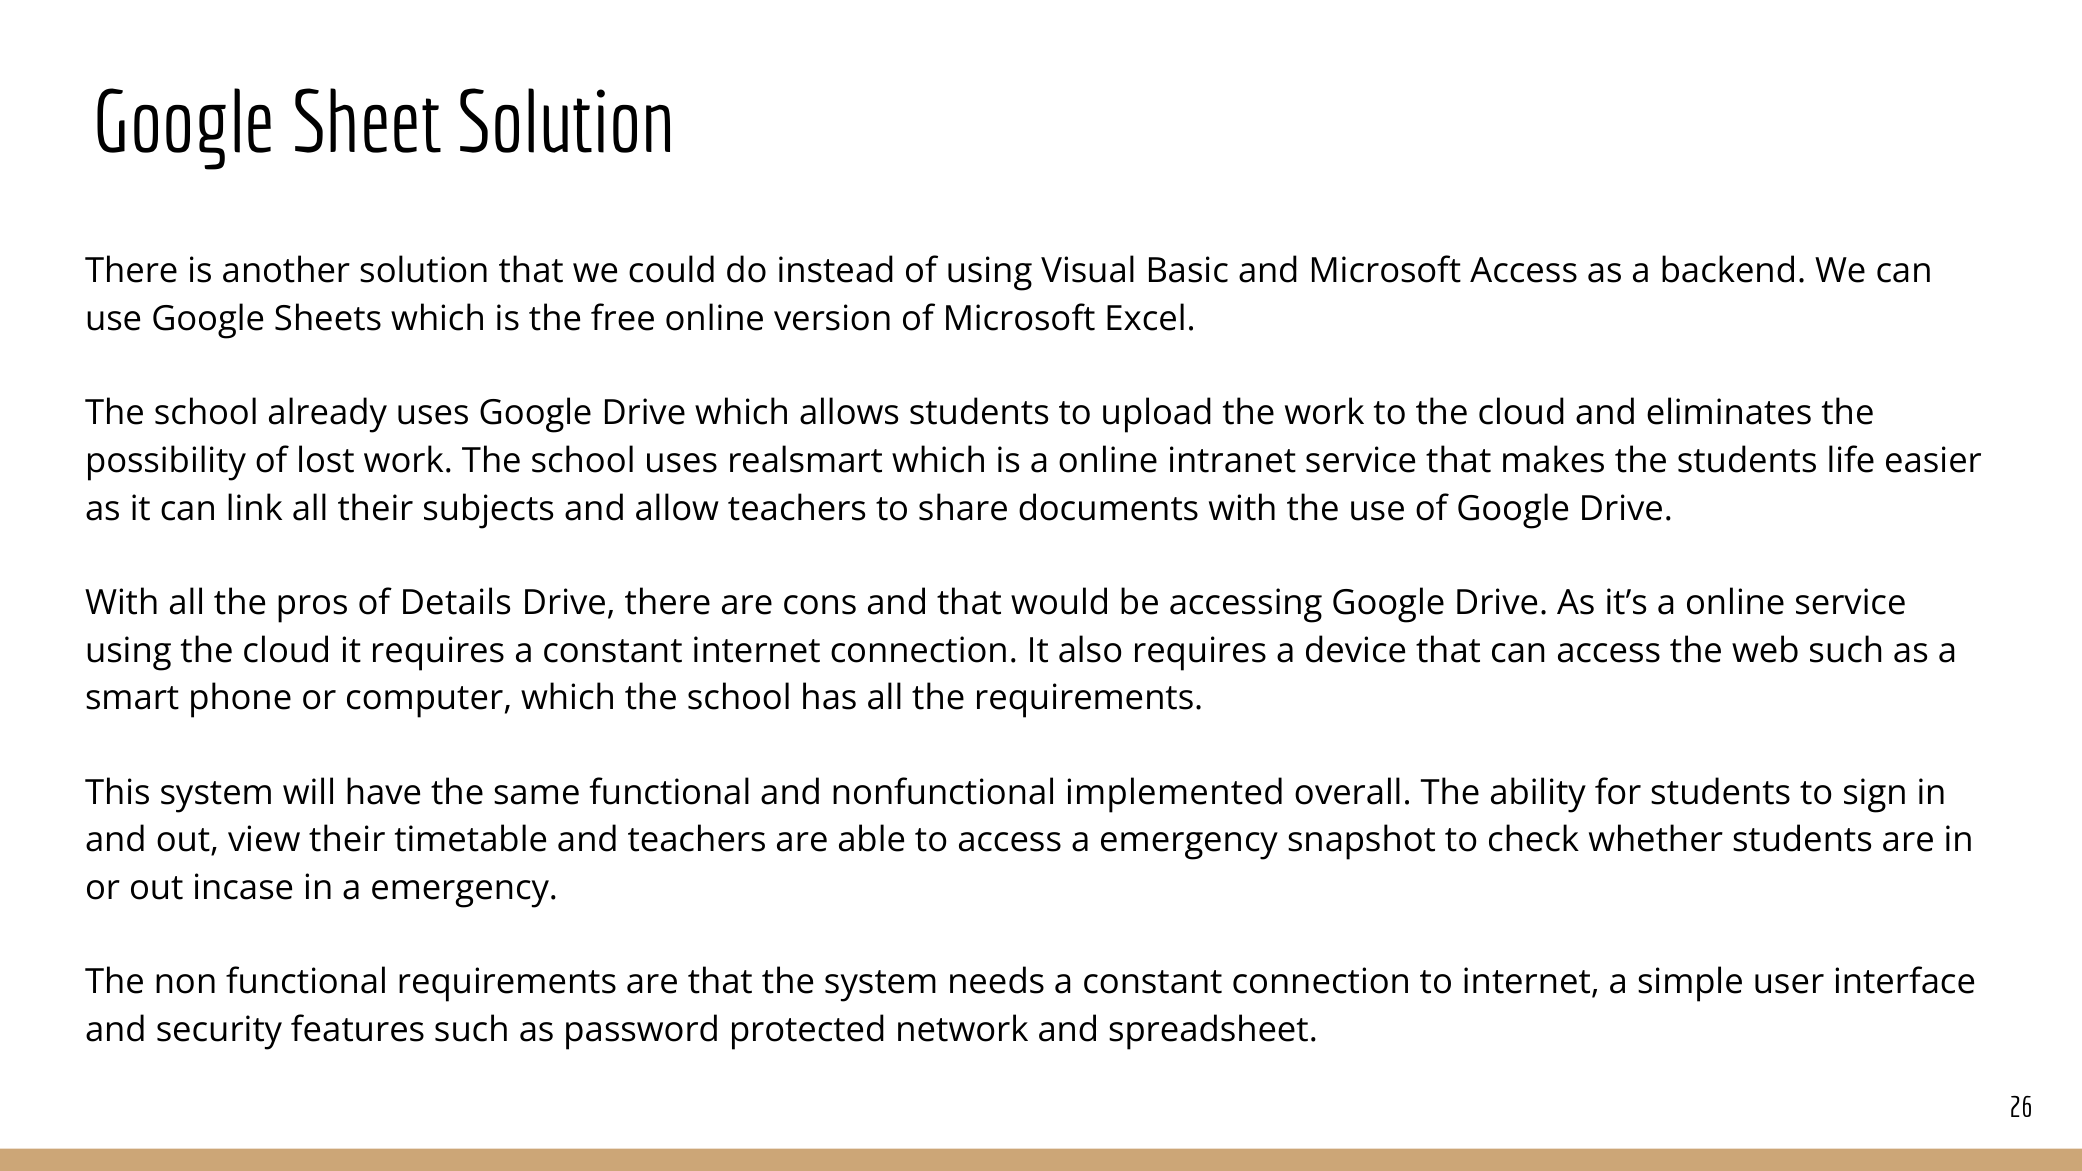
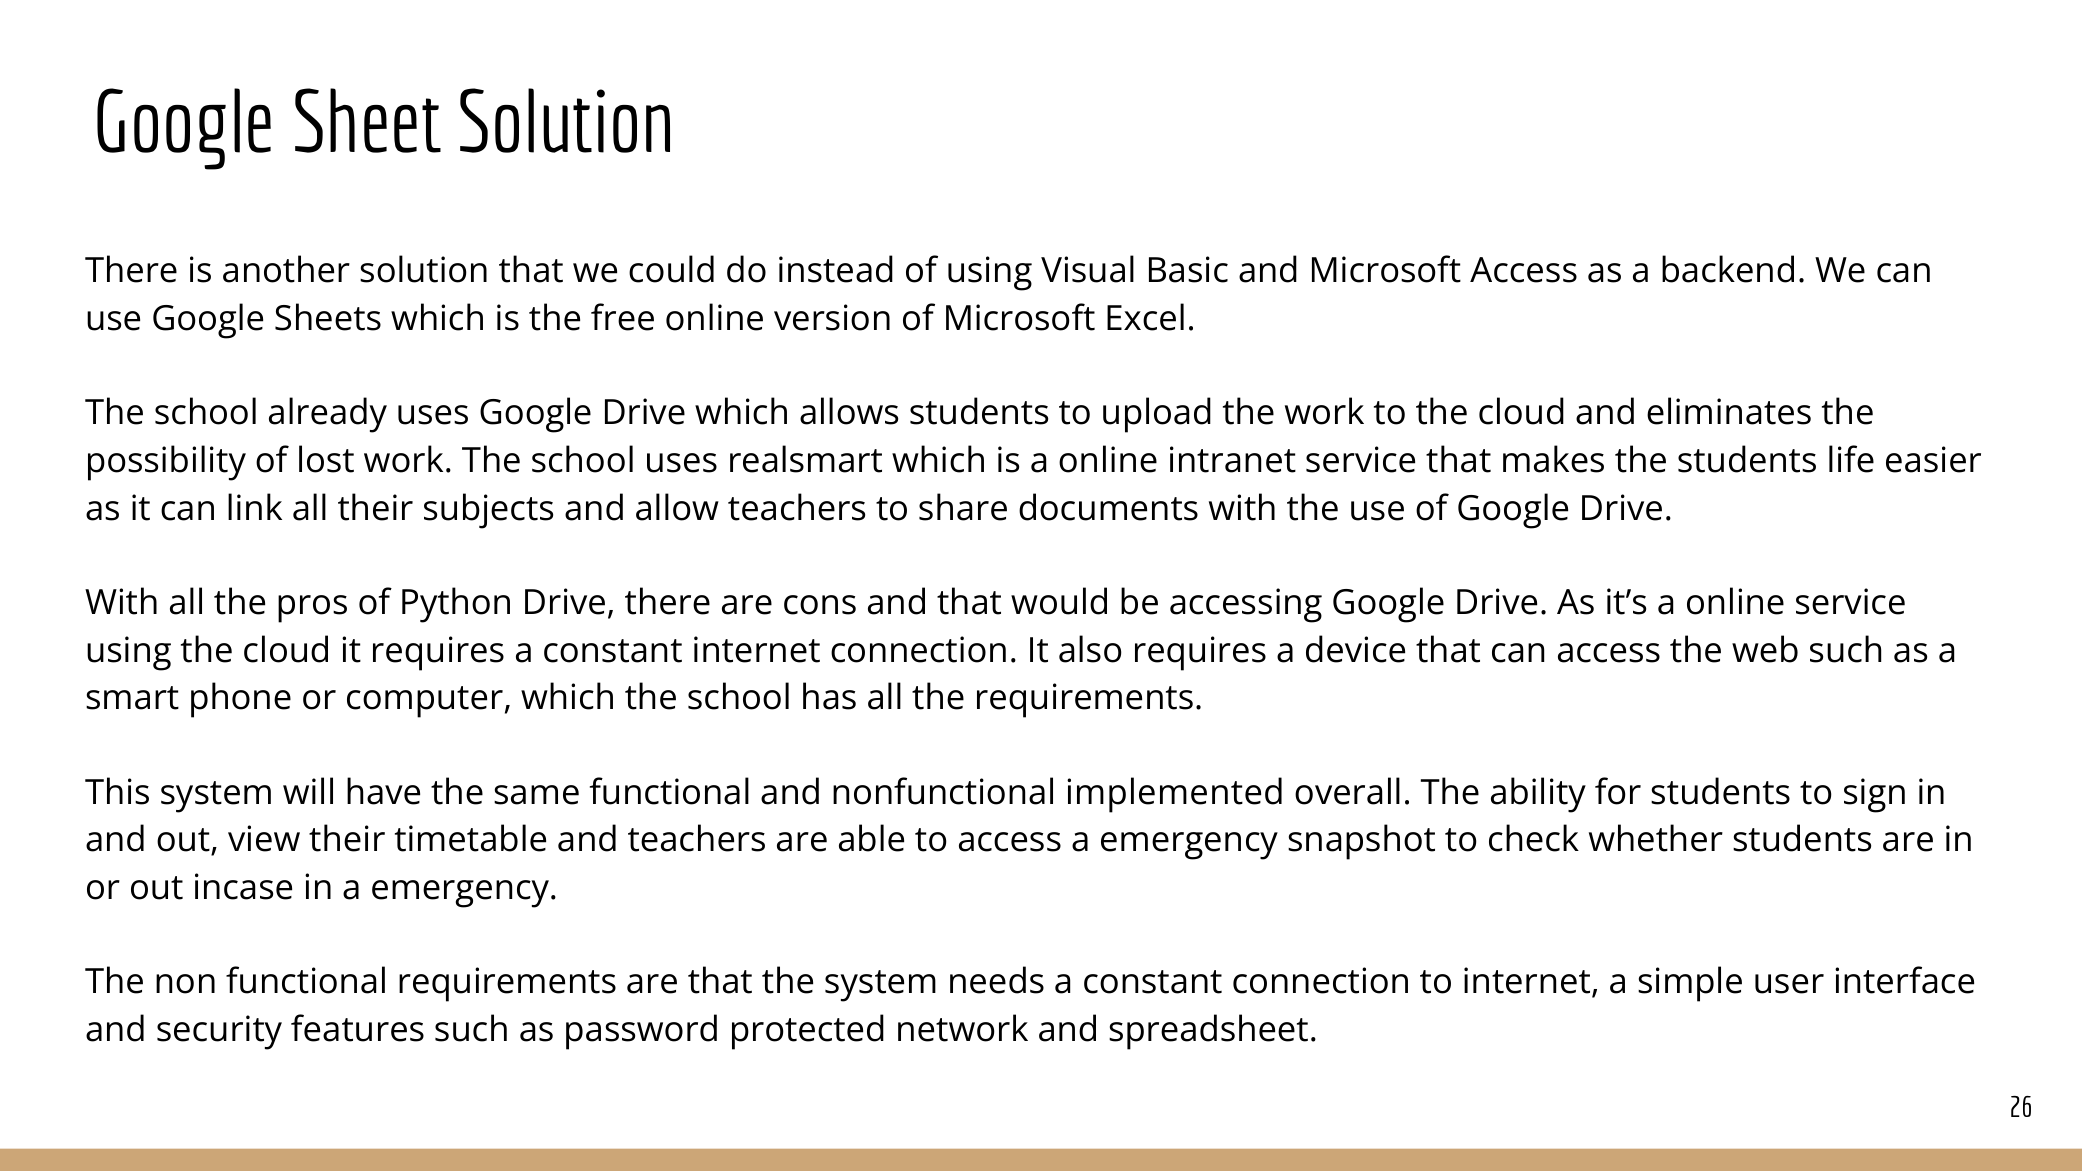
Details: Details -> Python (456, 603)
